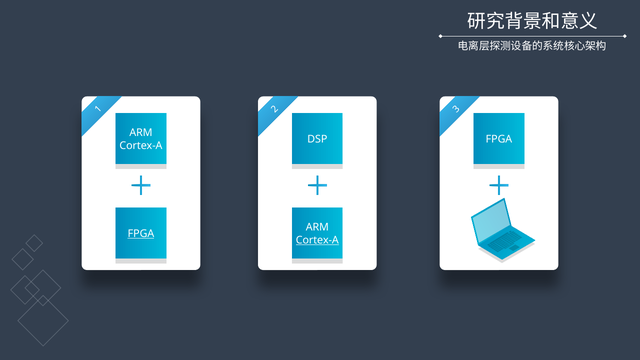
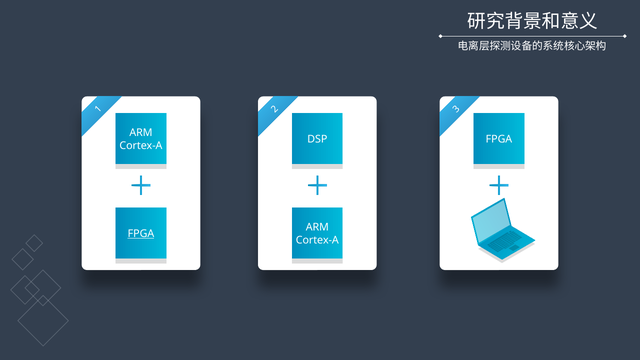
Cortex-A underline: present -> none (317, 240)
